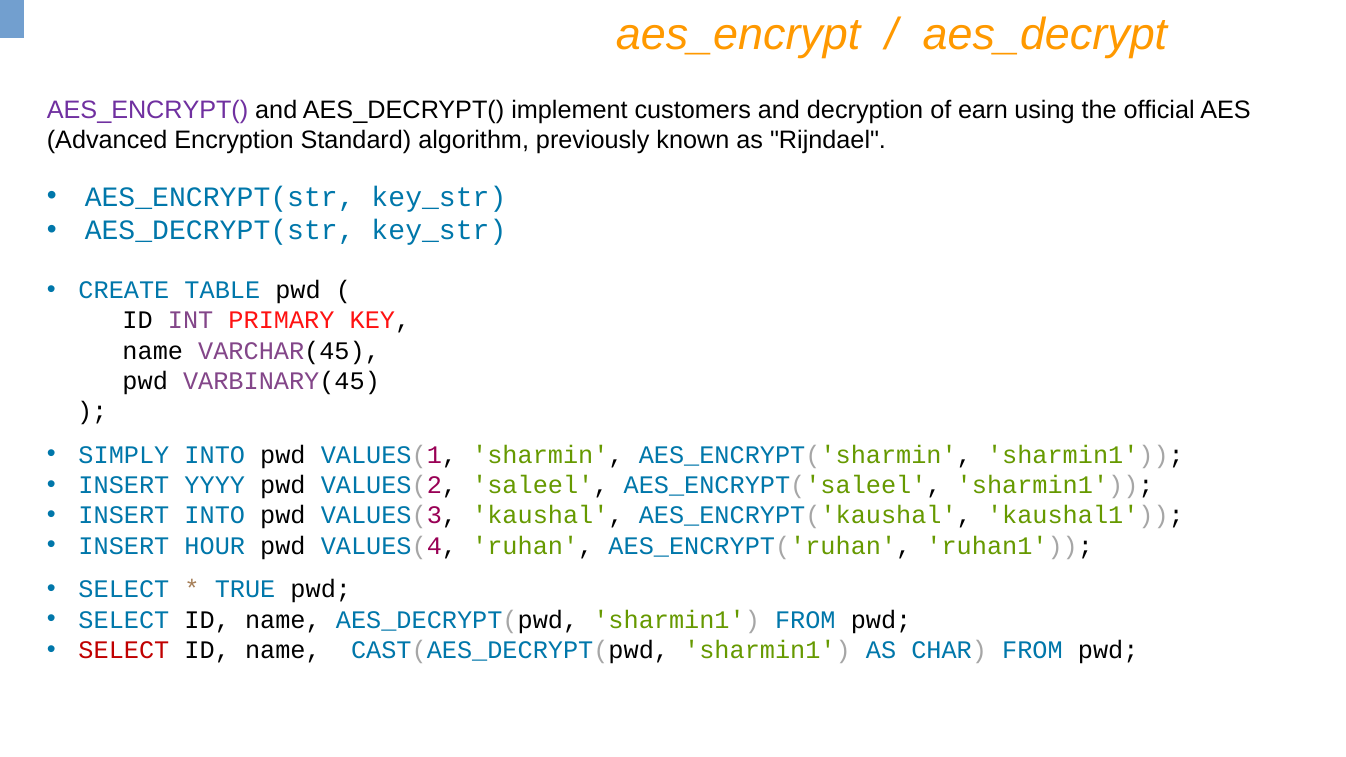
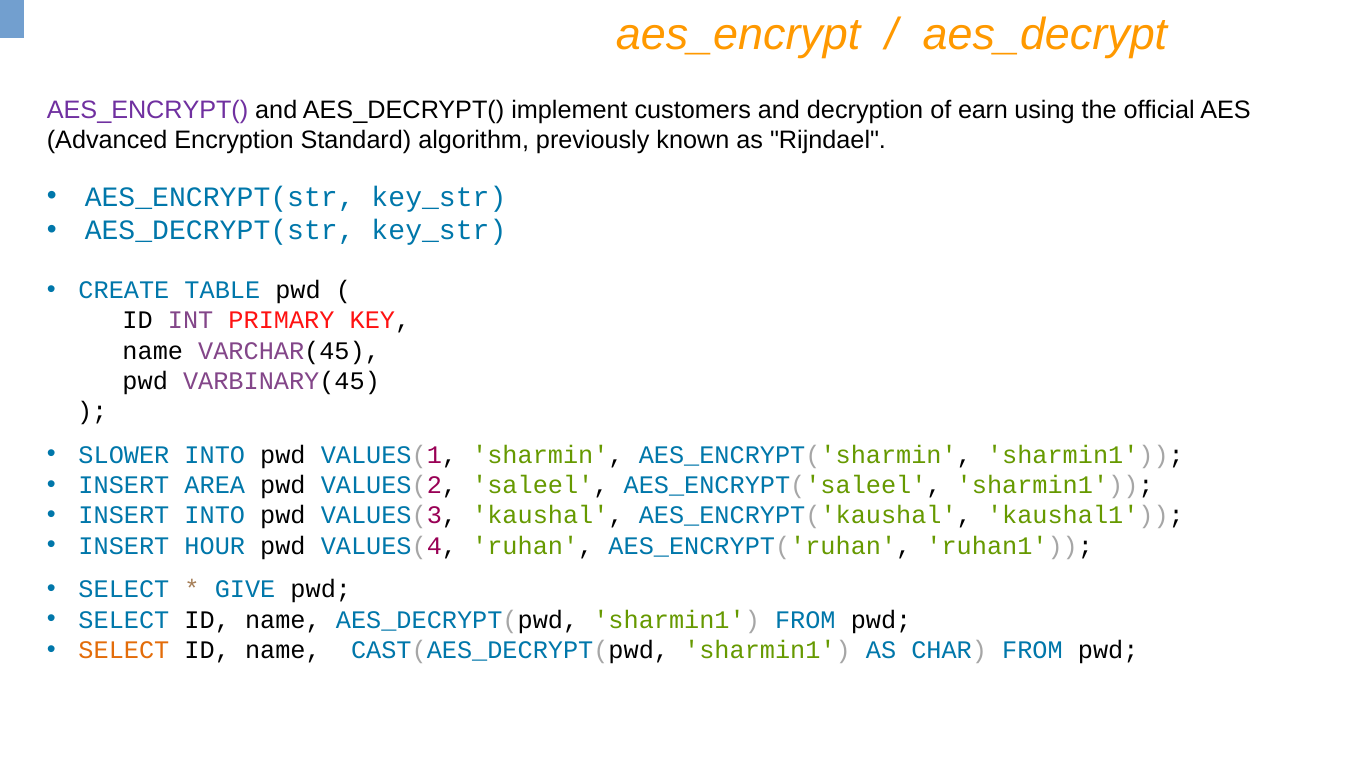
SIMPLY: SIMPLY -> SLOWER (124, 455)
YYYY: YYYY -> AREA (215, 485)
TRUE: TRUE -> GIVE (245, 590)
SELECT colour: red -> orange (124, 650)
